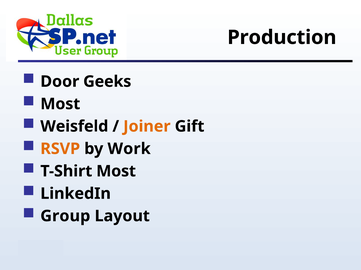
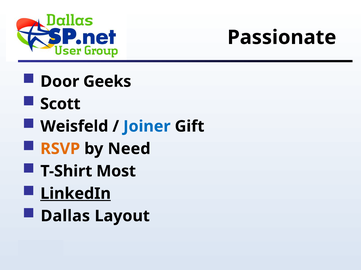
Production: Production -> Passionate (282, 37)
Most: Most -> Scott (60, 104)
Joiner colour: orange -> blue (147, 127)
Work: Work -> Need (129, 149)
LinkedIn underline: none -> present (76, 194)
Group: Group -> Dallas (65, 217)
